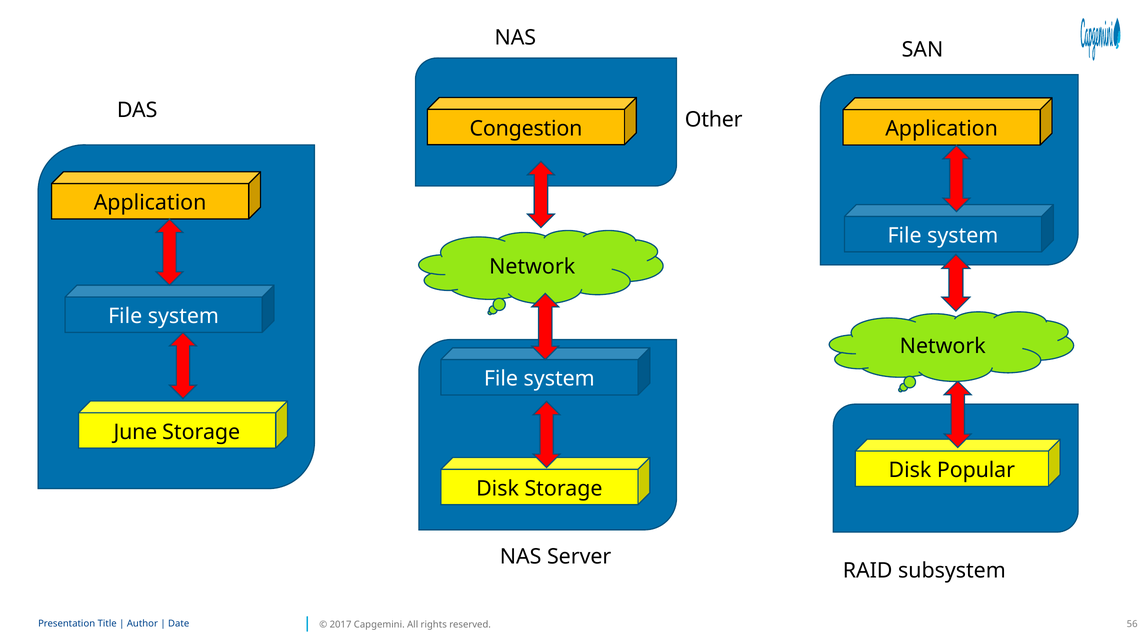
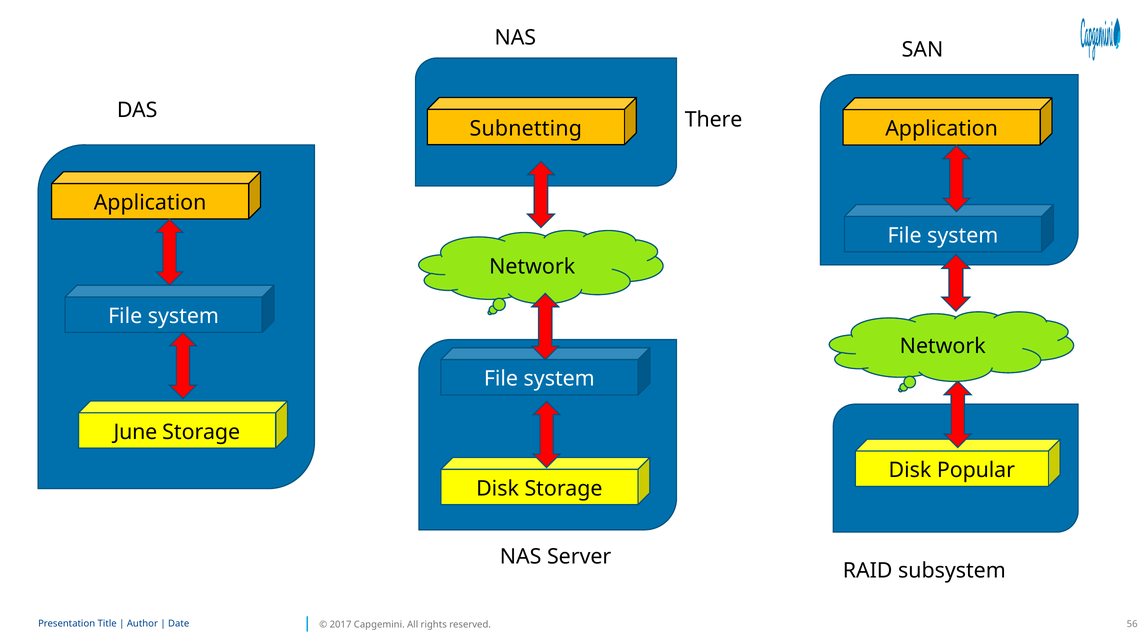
Other: Other -> There (714, 120)
Congestion: Congestion -> Subnetting (526, 128)
